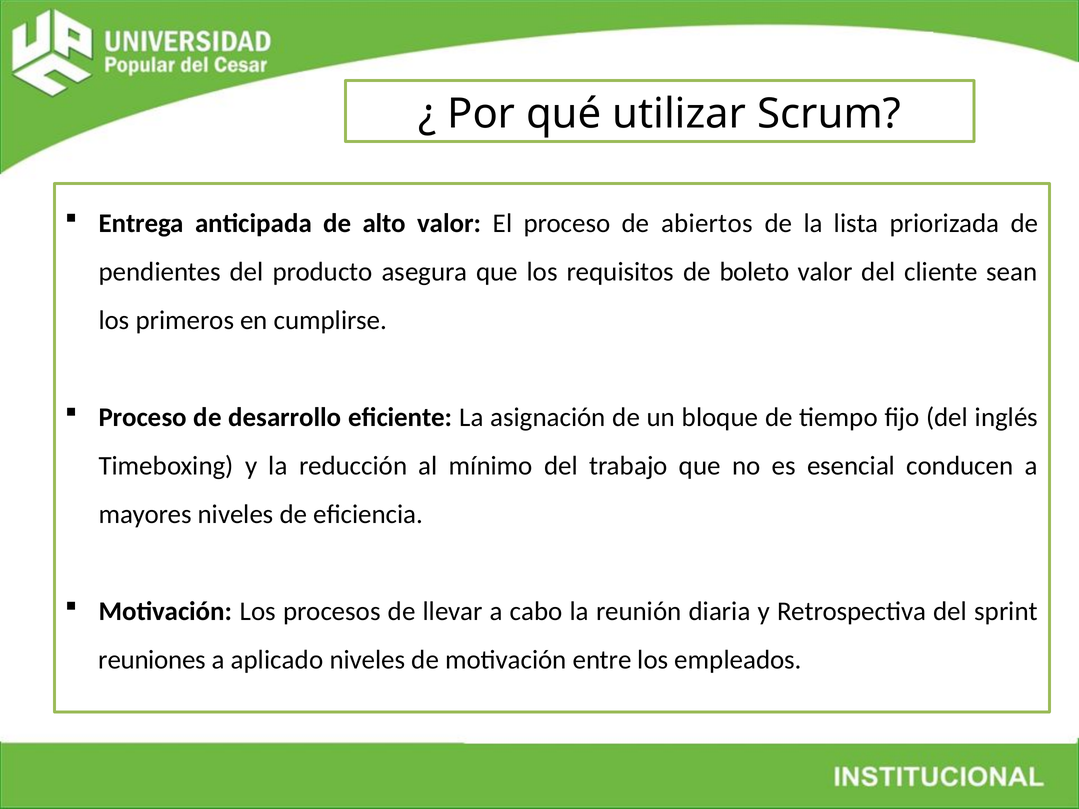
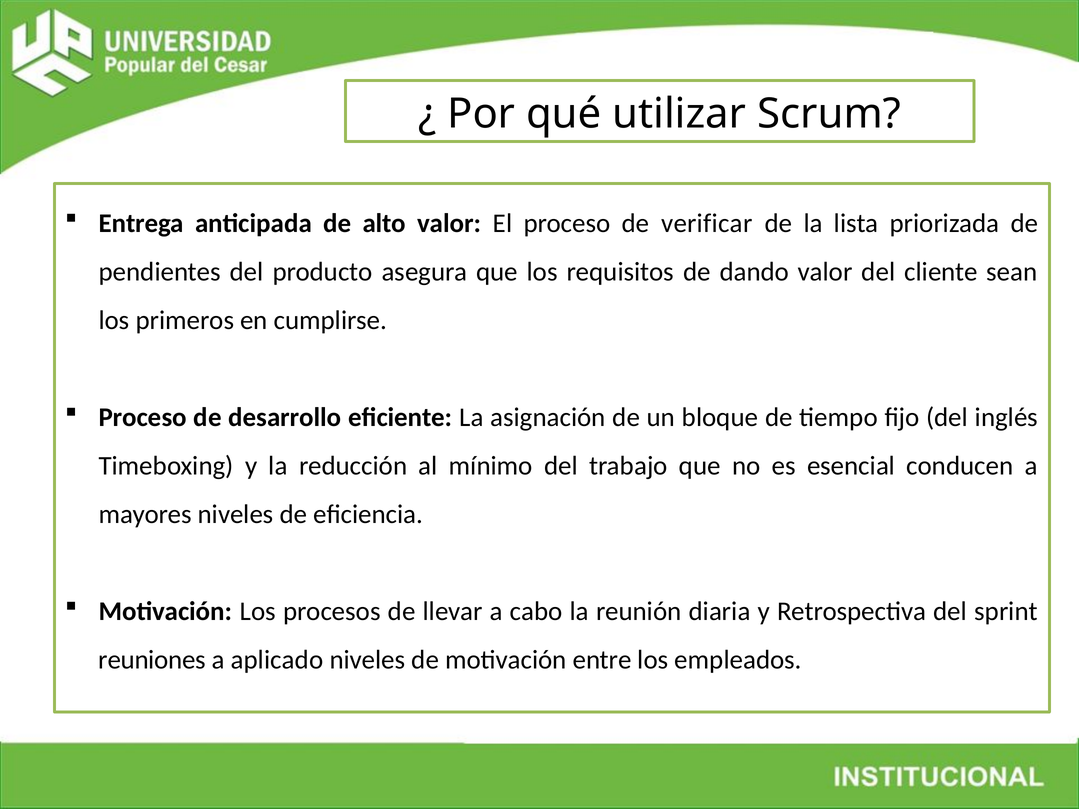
abiertos: abiertos -> verificar (707, 223)
boleto: boleto -> dando (754, 272)
